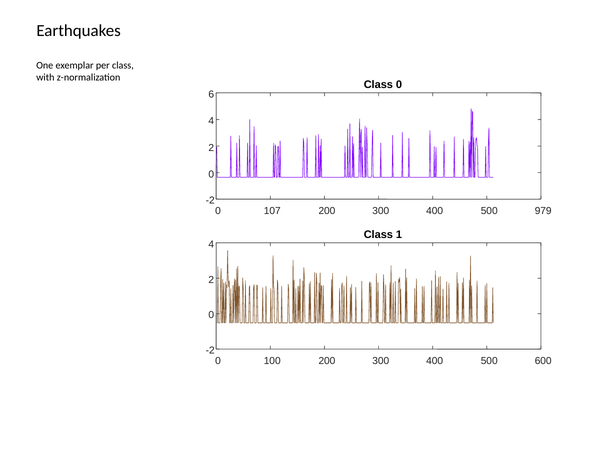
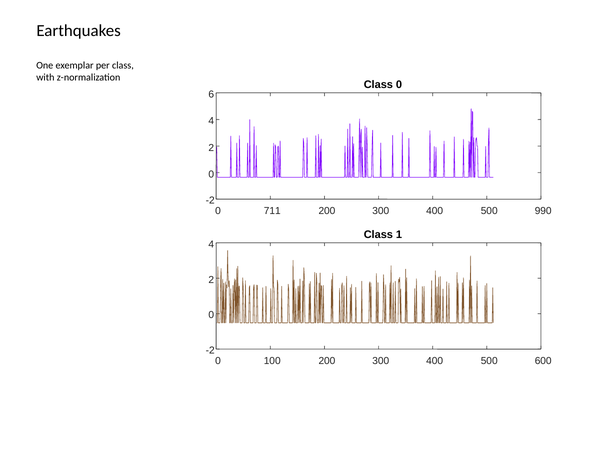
107: 107 -> 711 (272, 211)
979: 979 -> 990 (543, 211)
